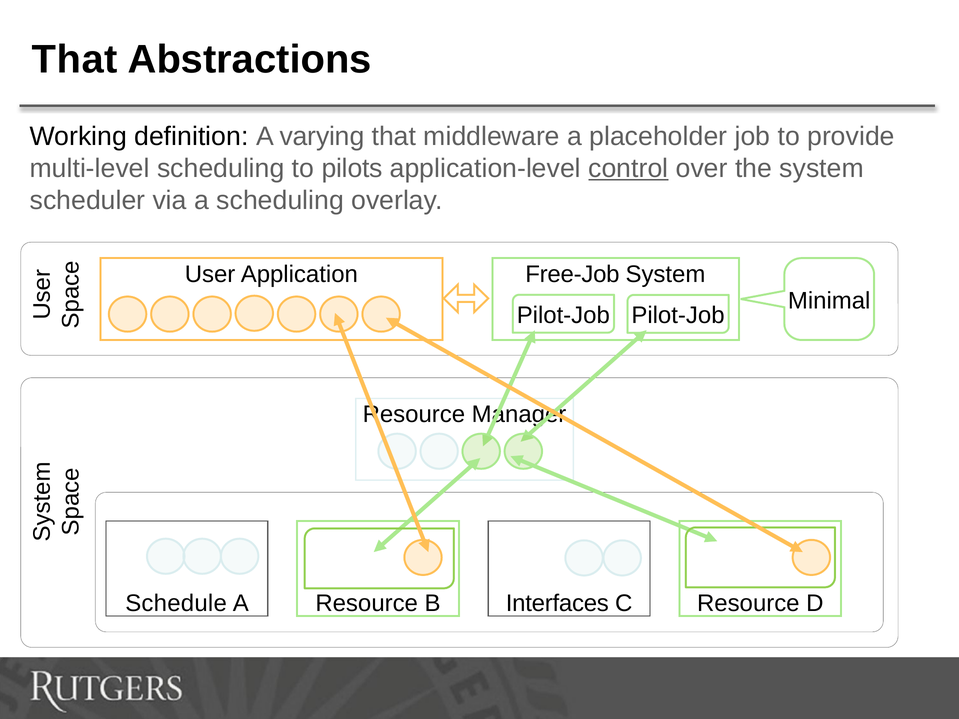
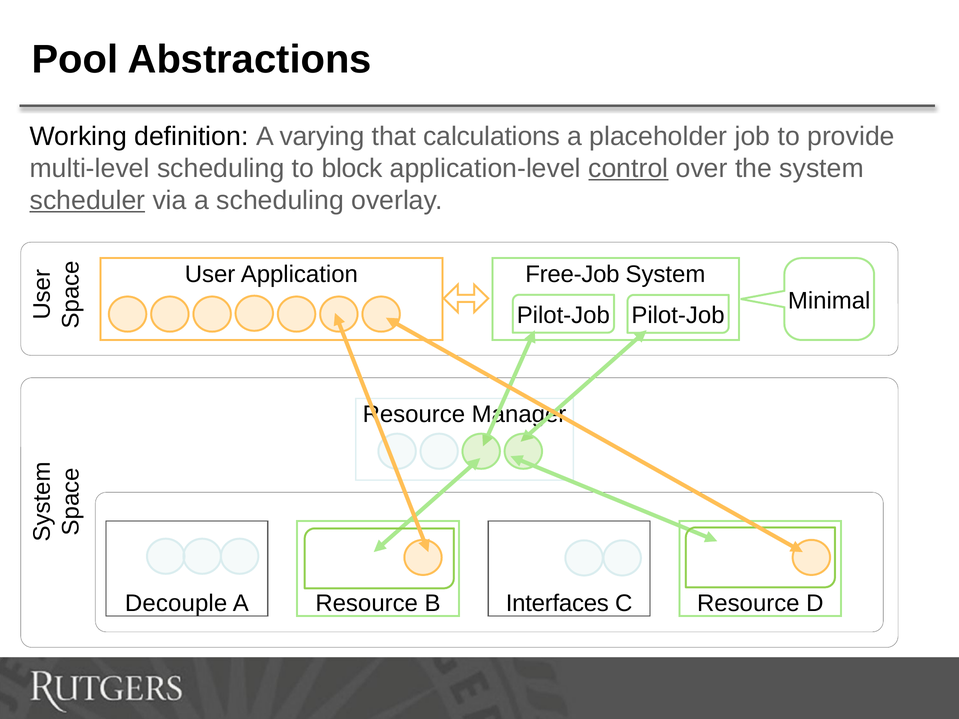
That: That -> Pool (75, 59)
middleware: middleware -> calculations (492, 136)
pilots: pilots -> block (352, 168)
scheduler underline: none -> present (87, 200)
Schedule: Schedule -> Decouple (176, 603)
